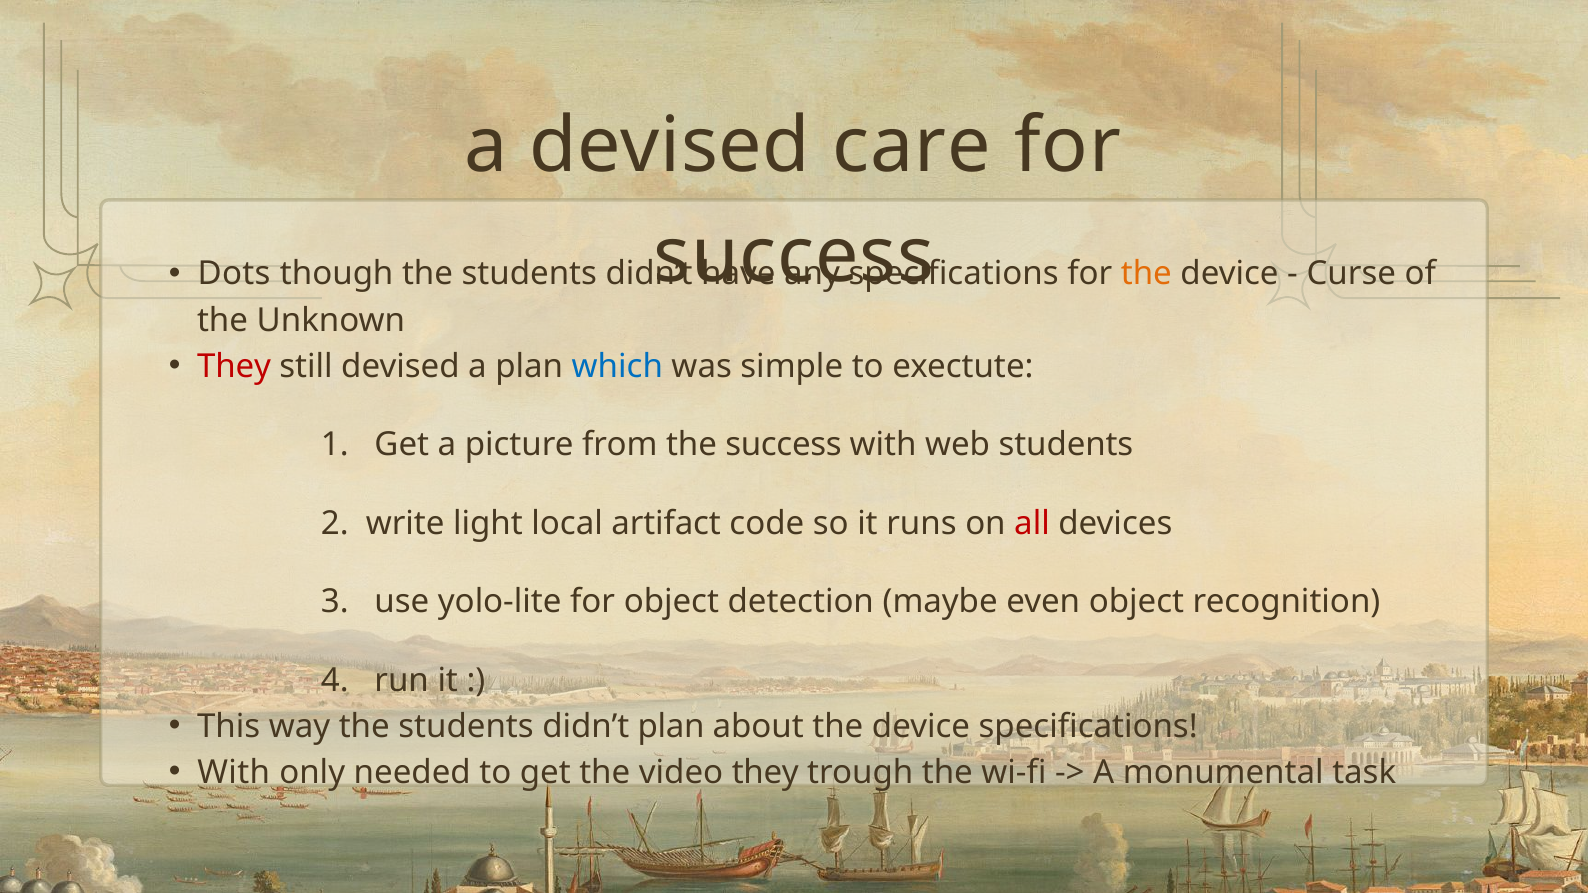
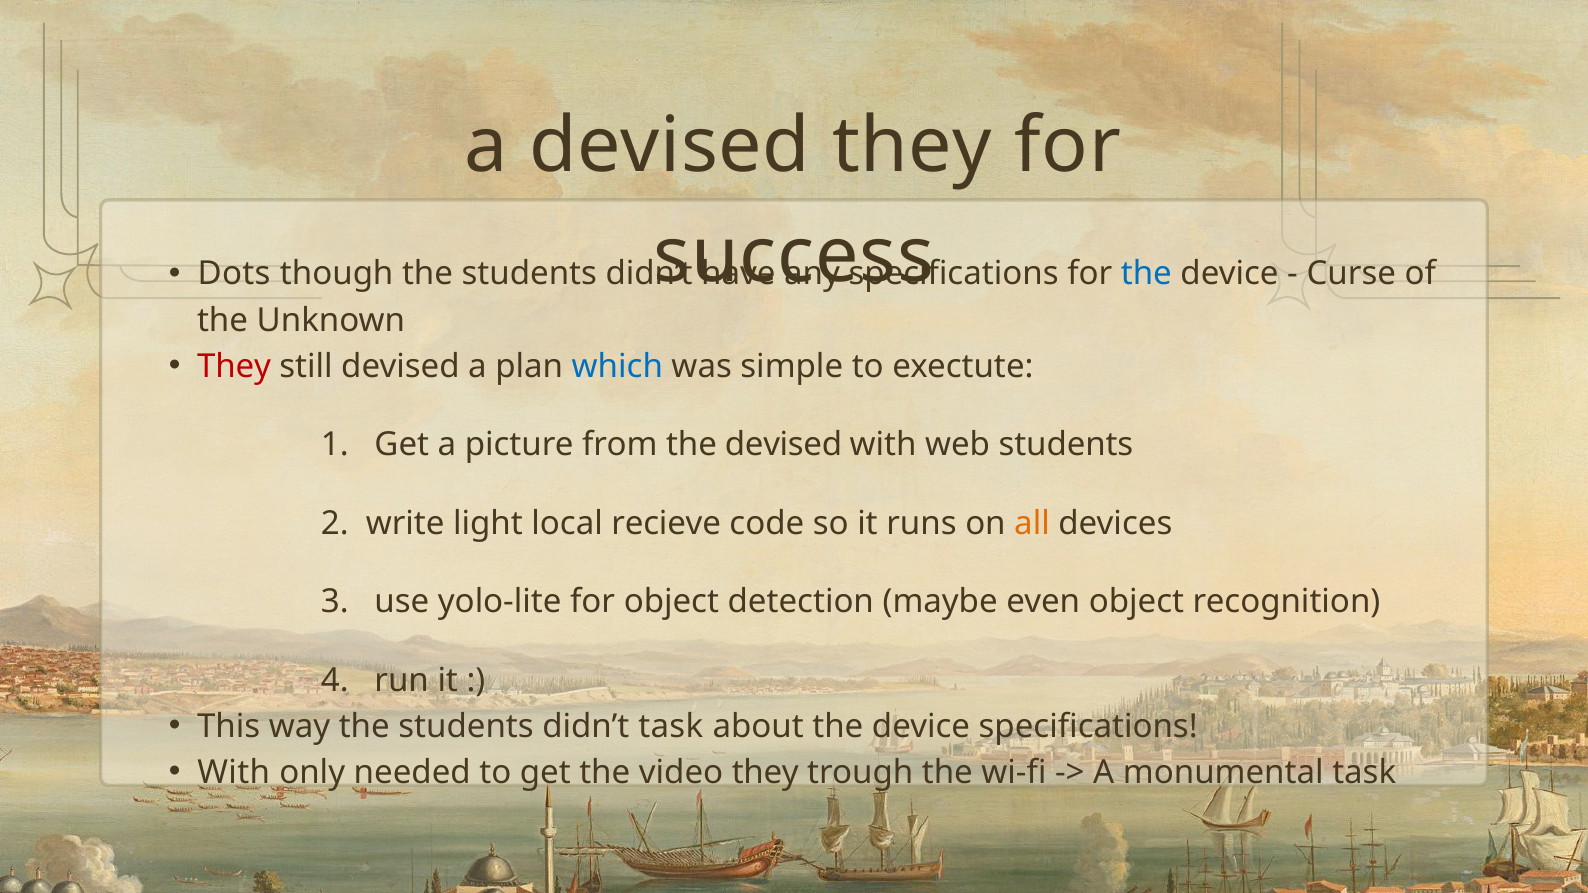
devised care: care -> they (912, 146)
the colour: orange -> blue (1146, 274)
the success: success -> devised (784, 445)
artifact: artifact -> recieve (666, 524)
all colour: red -> orange (1032, 524)
didn’t plan: plan -> task (671, 727)
